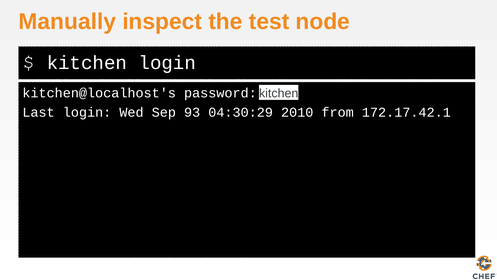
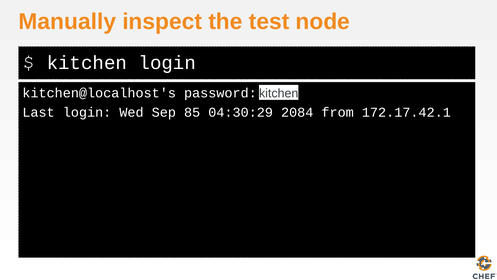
93: 93 -> 85 (192, 112)
2010: 2010 -> 2084 (297, 112)
